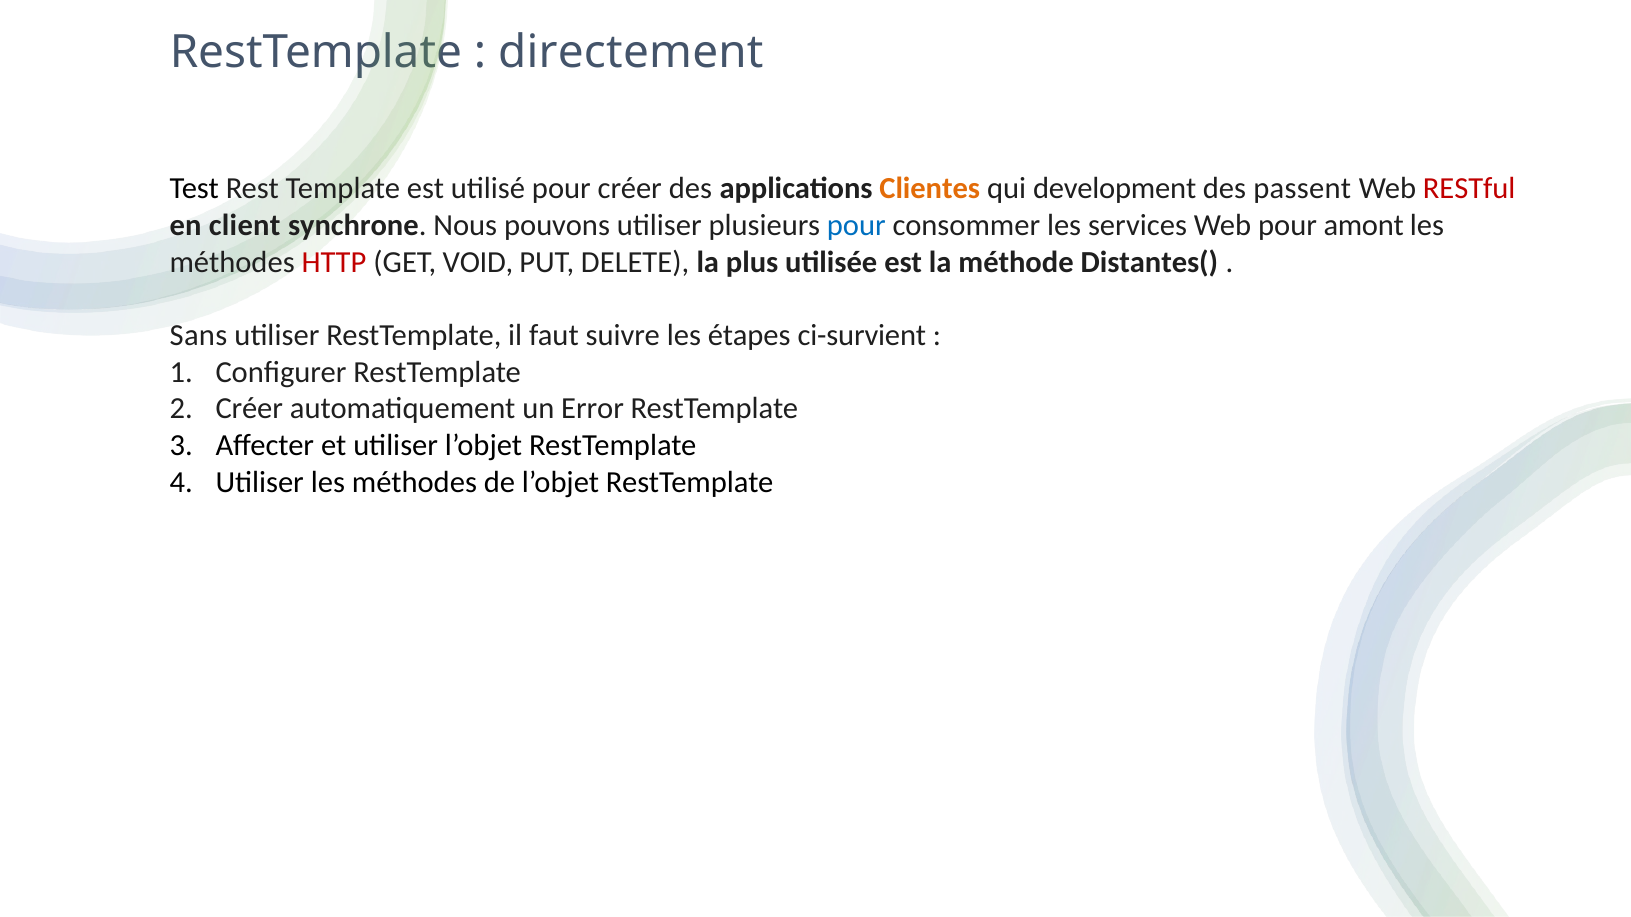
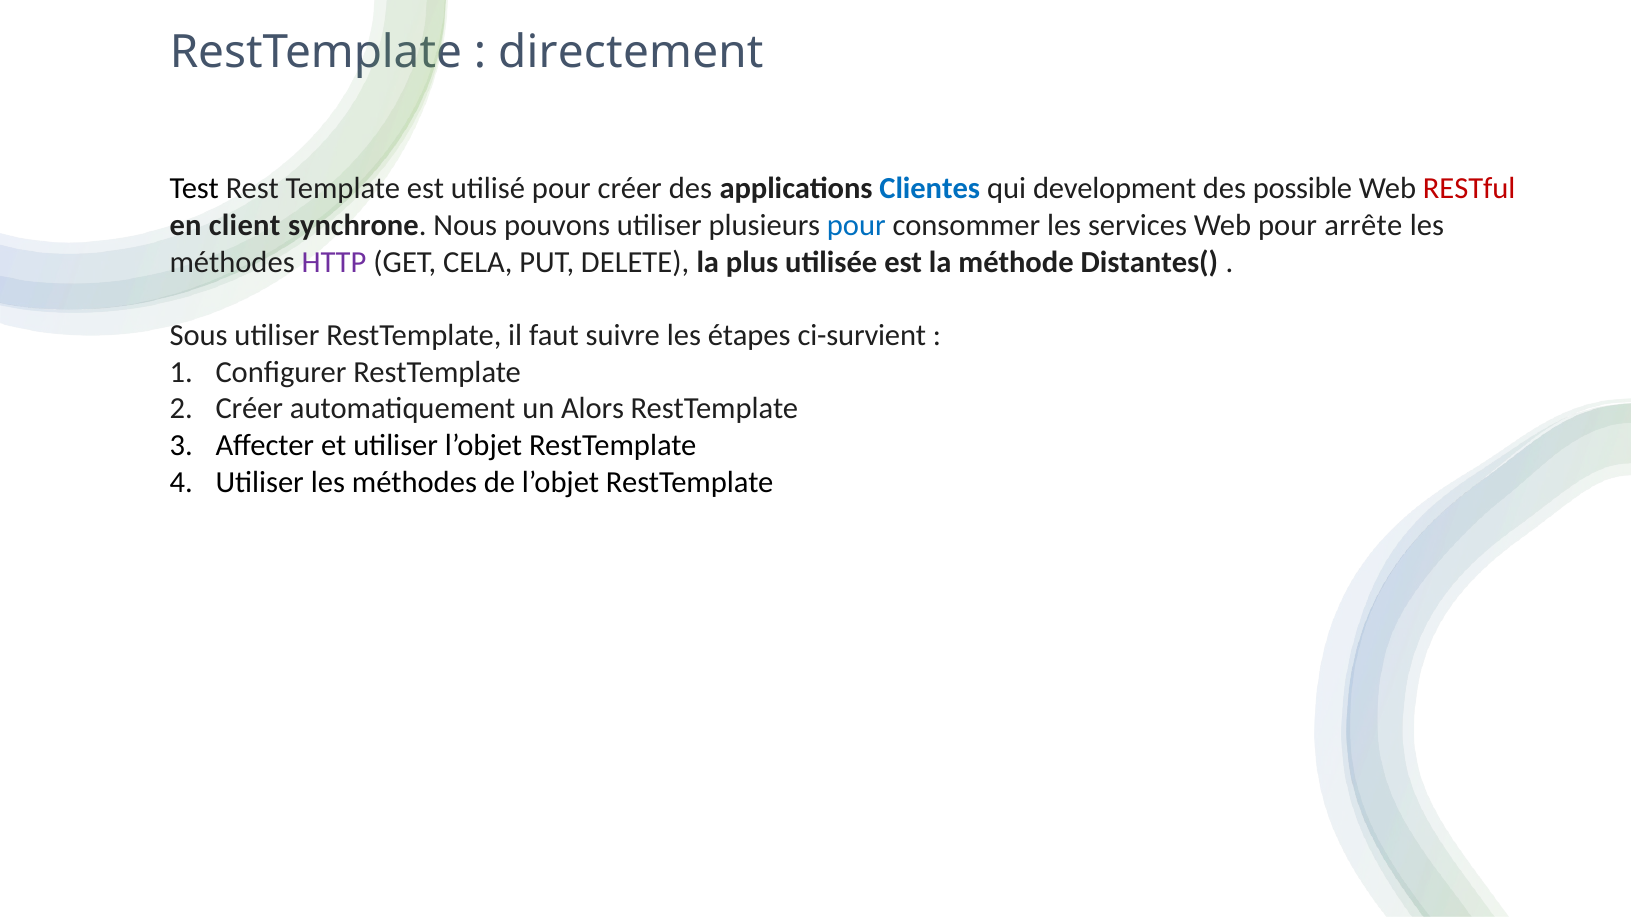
Clientes colour: orange -> blue (930, 189)
passent: passent -> possible (1303, 189)
amont: amont -> arrête (1363, 226)
HTTP colour: red -> purple (334, 262)
VOID: VOID -> CELA (478, 262)
Sans: Sans -> Sous (199, 336)
Error: Error -> Alors (593, 409)
